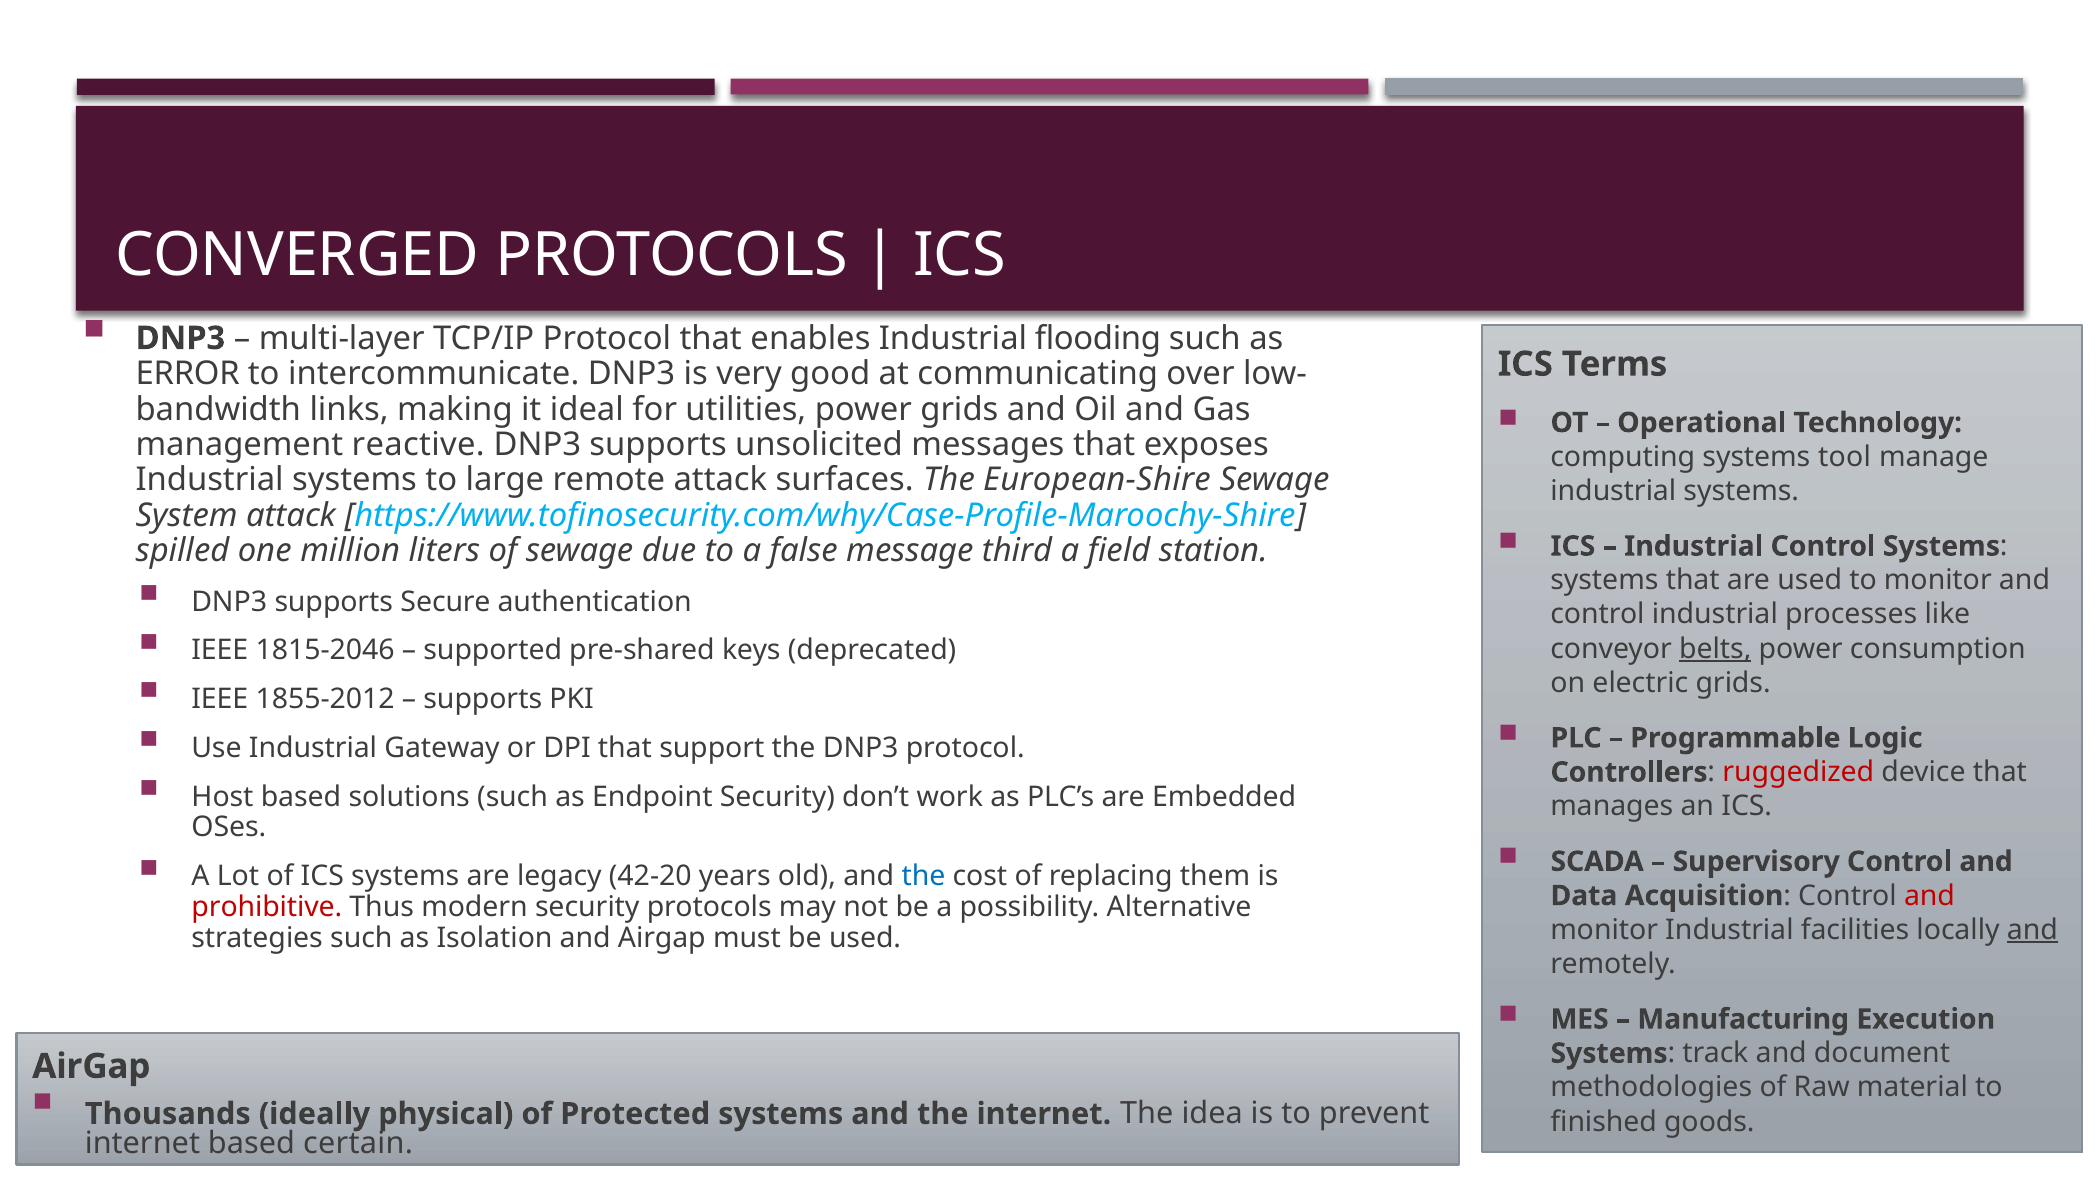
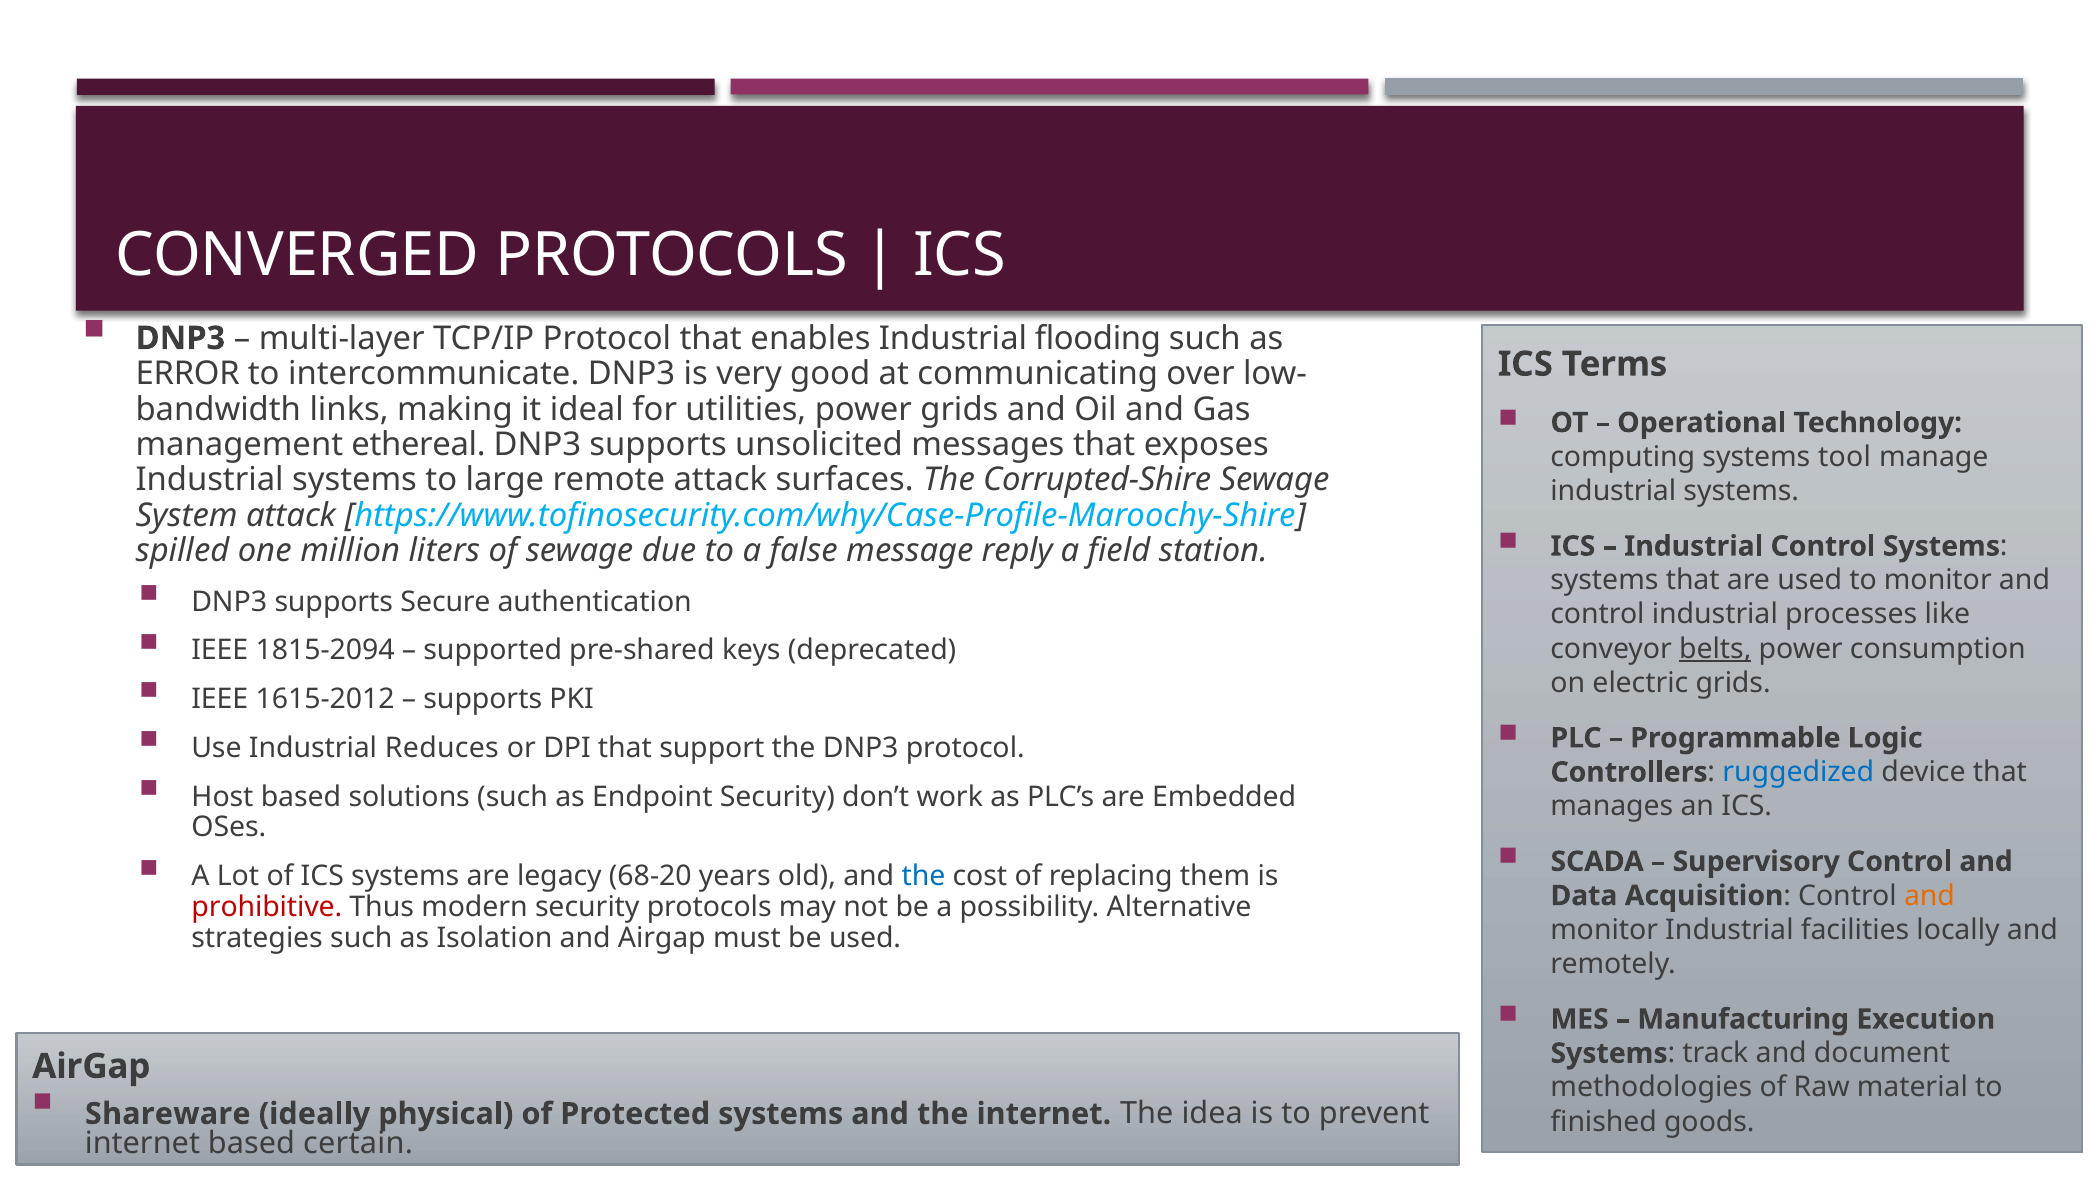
reactive: reactive -> ethereal (419, 445)
European-Shire: European-Shire -> Corrupted-Shire (1097, 480)
third: third -> reply (1017, 551)
1815-2046: 1815-2046 -> 1815-2094 (325, 651)
1855-2012: 1855-2012 -> 1615-2012 (325, 699)
Gateway: Gateway -> Reduces (442, 748)
ruggedized colour: red -> blue (1798, 772)
42-20: 42-20 -> 68-20 (650, 877)
and colour: red -> orange (1929, 896)
and underline: present -> none (2032, 930)
Thousands: Thousands -> Shareware (168, 1114)
